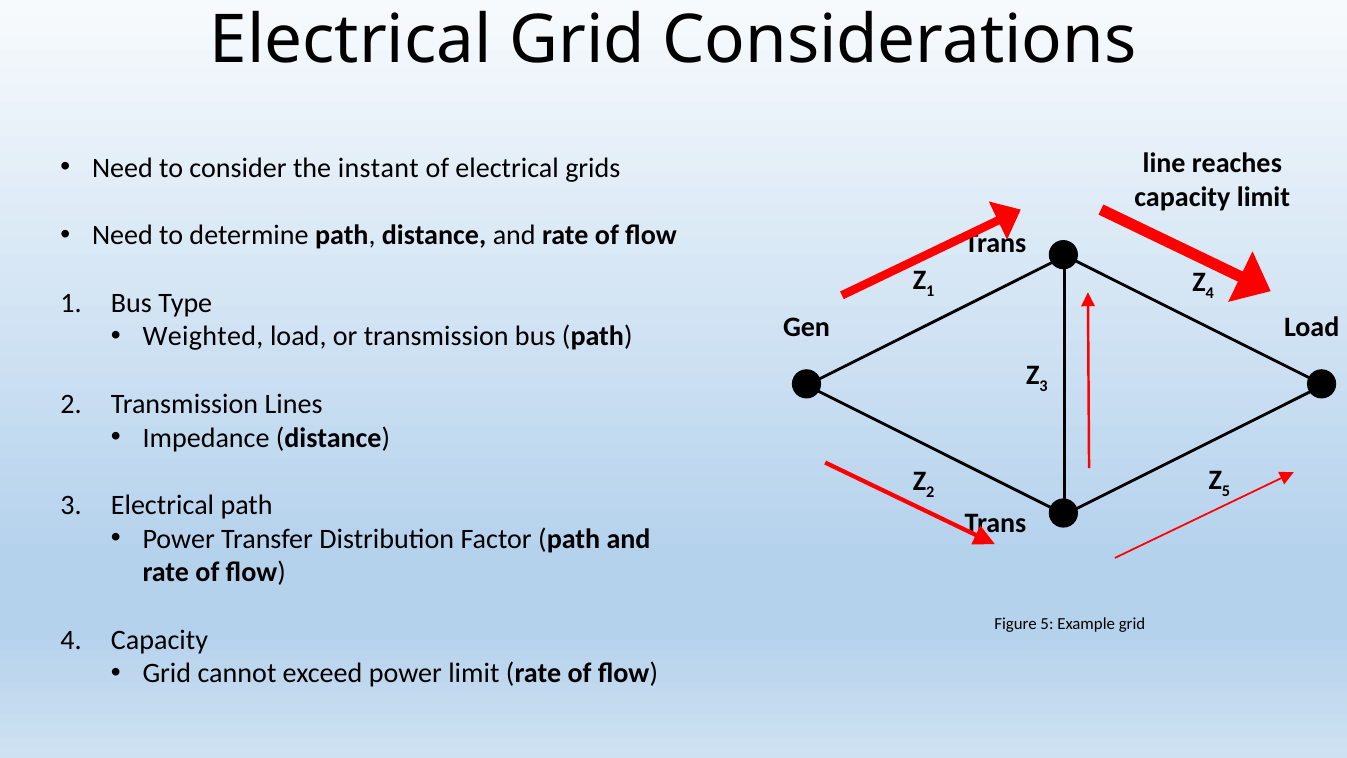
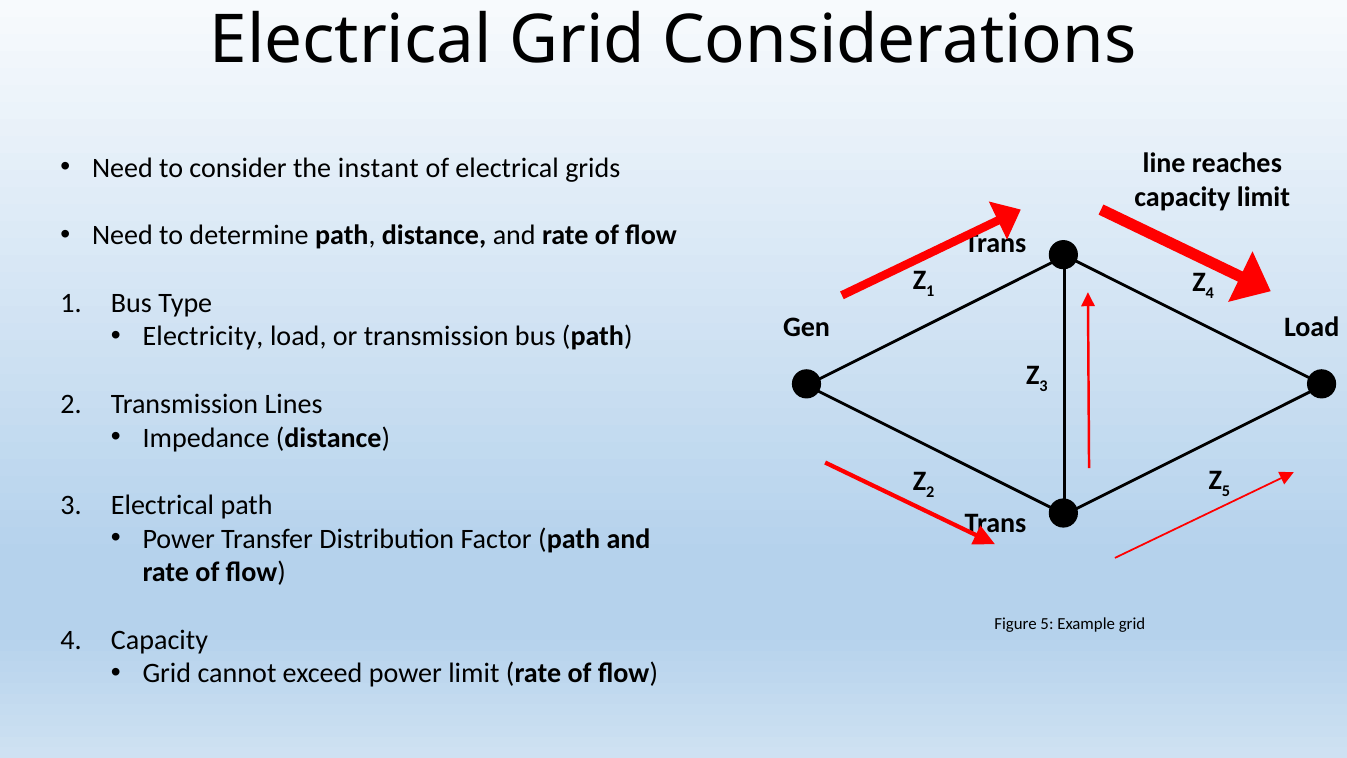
Weighted: Weighted -> Electricity (203, 337)
